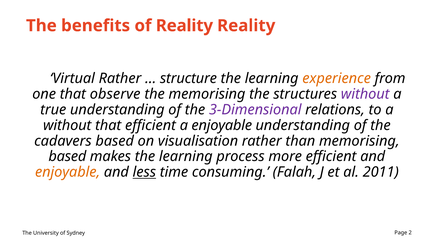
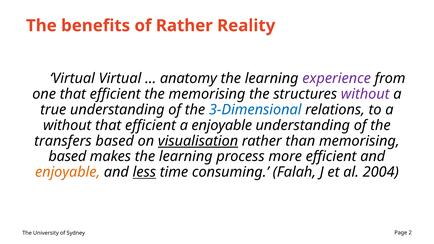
of Reality: Reality -> Rather (184, 26)
Virtual Rather: Rather -> Virtual (120, 79)
structure: structure -> anatomy (188, 79)
experience colour: orange -> purple (337, 79)
one that observe: observe -> efficient (115, 94)
3-Dimensional colour: purple -> blue (255, 110)
cadavers: cadavers -> transfers (63, 141)
visualisation underline: none -> present (198, 141)
2011: 2011 -> 2004 (381, 172)
